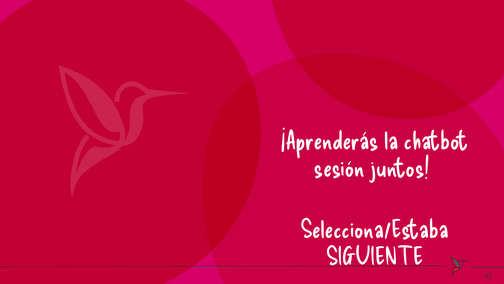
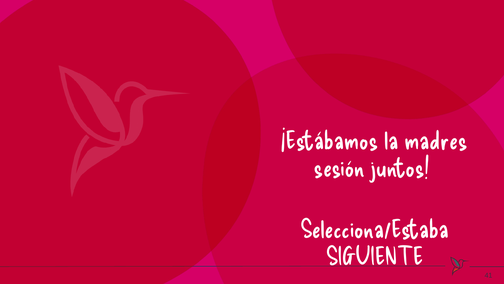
¡Aprenderás: ¡Aprenderás -> ¡Estábamos (329, 141)
chatbot: chatbot -> madres (436, 141)
